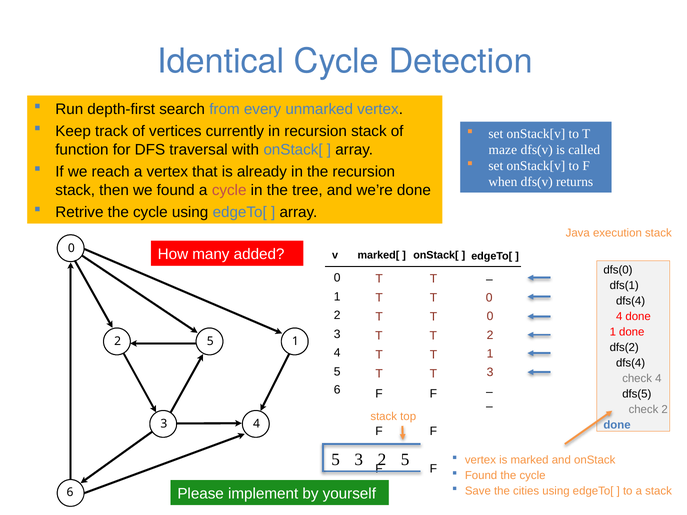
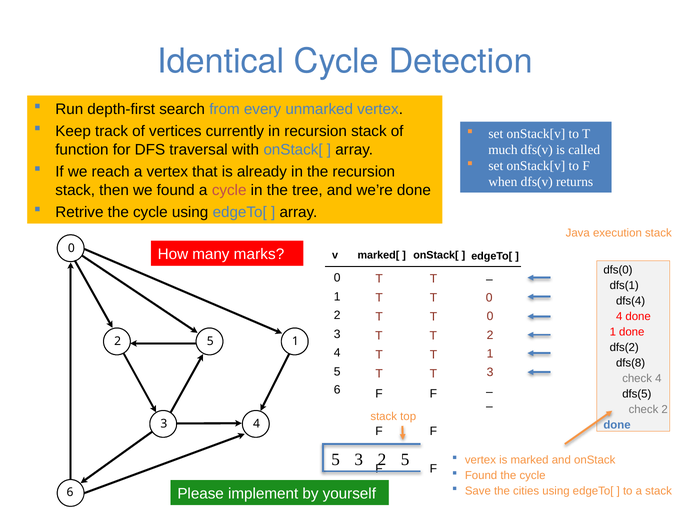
maze: maze -> much (503, 150)
added: added -> marks (259, 254)
dfs(4: dfs(4 -> dfs(8 (631, 363)
